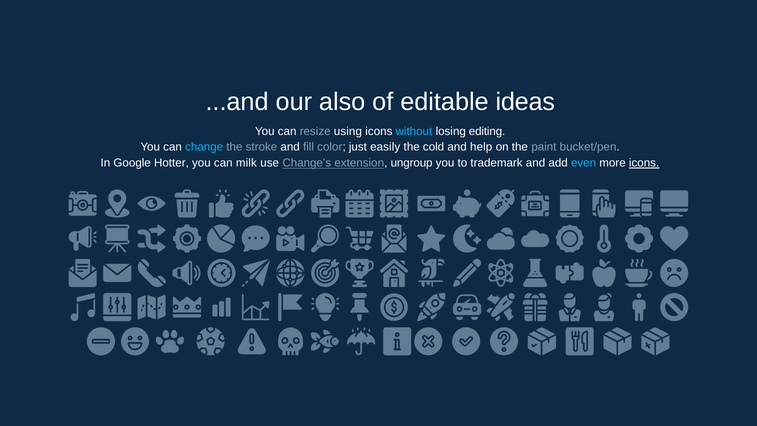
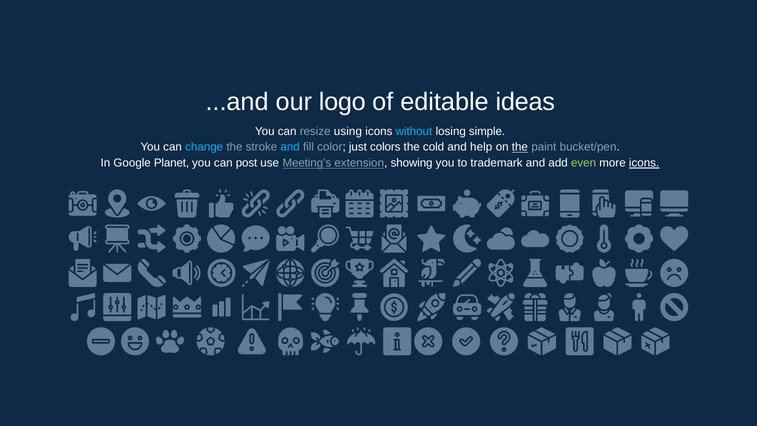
also: also -> logo (342, 102)
editing: editing -> simple (487, 131)
and colour: white -> light blue (290, 147)
easily: easily -> colors (385, 147)
the underline: none -> present (520, 147)
Hotter: Hotter -> Planet (172, 163)
milk: milk -> post (247, 163)
Change’s: Change’s -> Meeting’s (307, 163)
ungroup: ungroup -> showing (412, 163)
even colour: light blue -> light green (584, 163)
